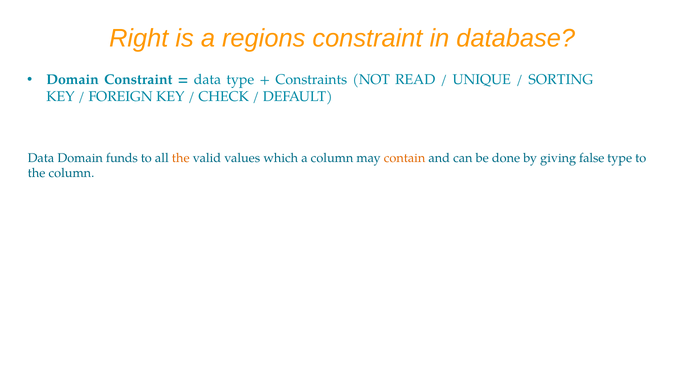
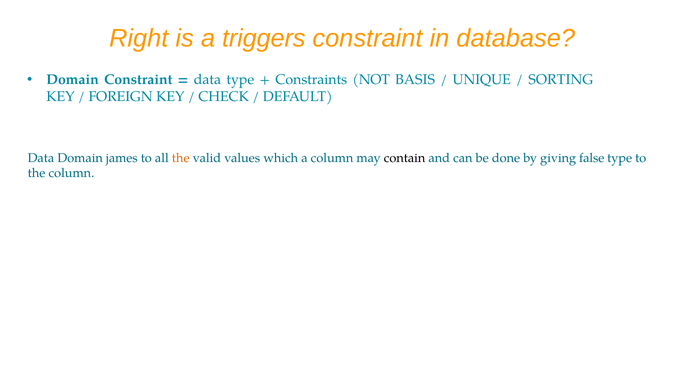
regions: regions -> triggers (264, 39)
READ: READ -> BASIS (415, 80)
funds: funds -> james (122, 158)
contain colour: orange -> black (405, 158)
